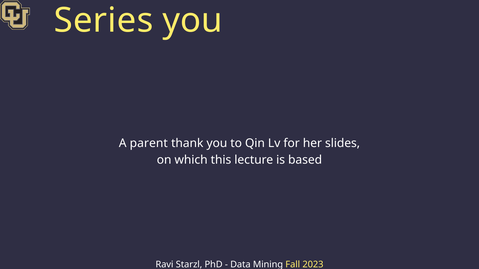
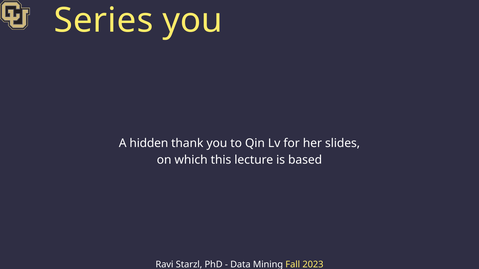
parent: parent -> hidden (149, 143)
